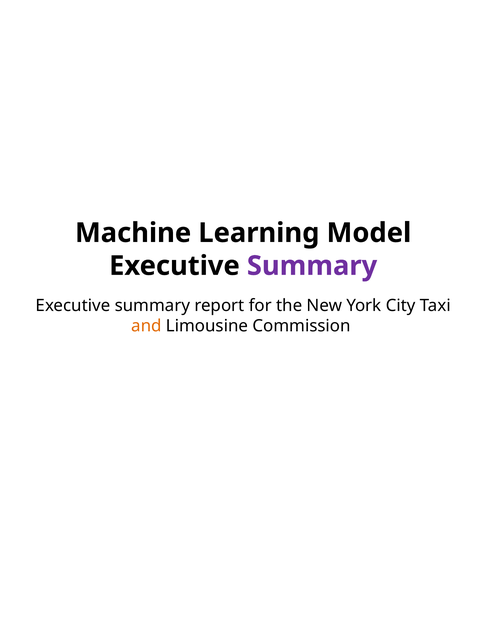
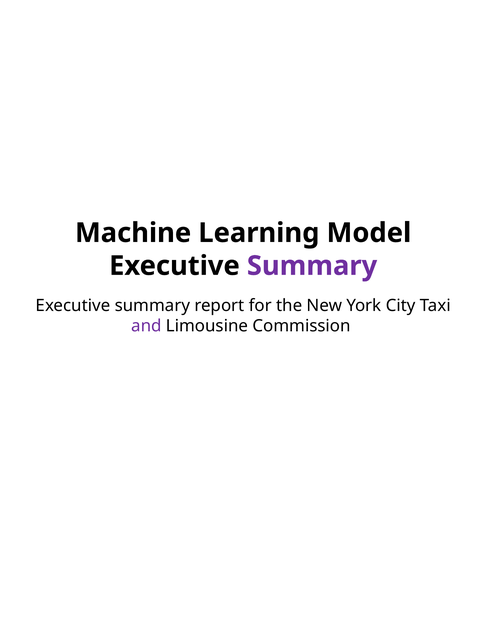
and colour: orange -> purple (146, 326)
